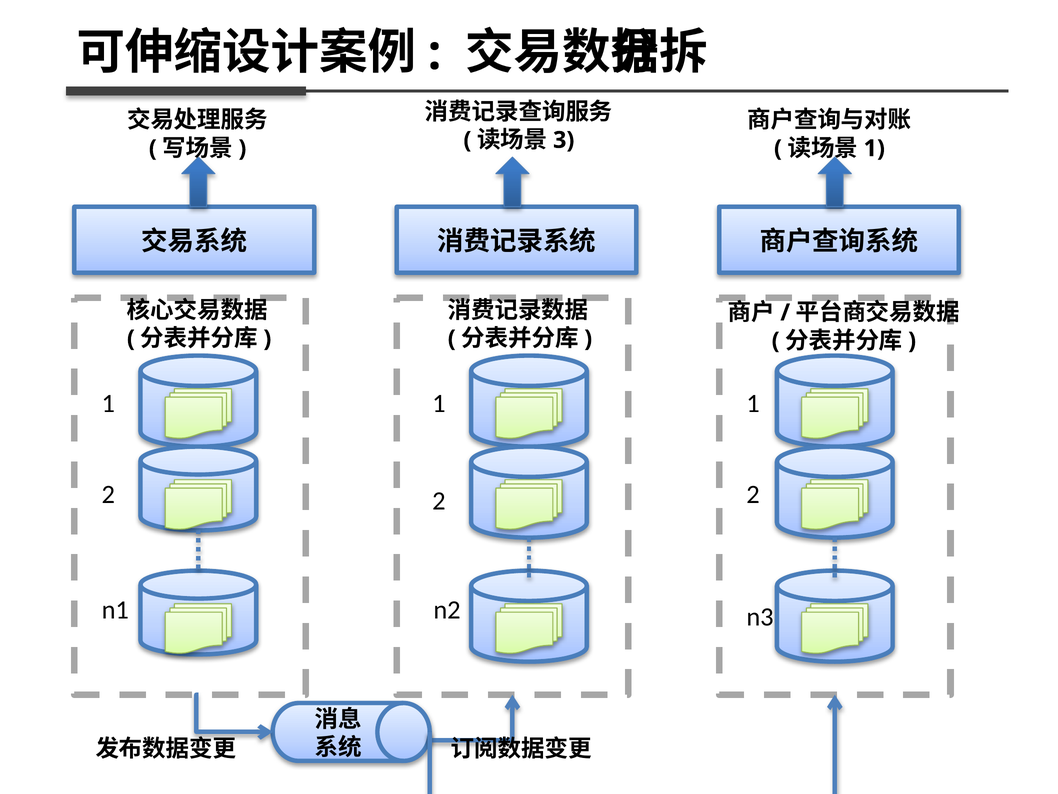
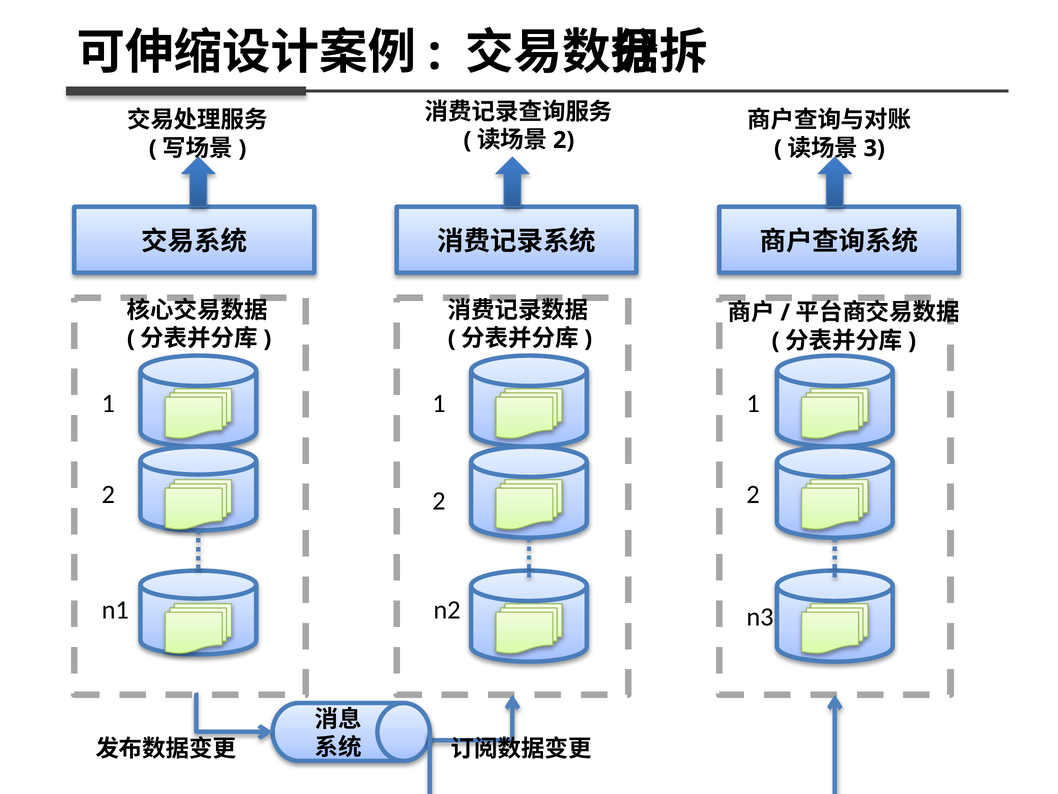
3: 3 -> 2 (564, 140)
1: 1 -> 3 (874, 148)
